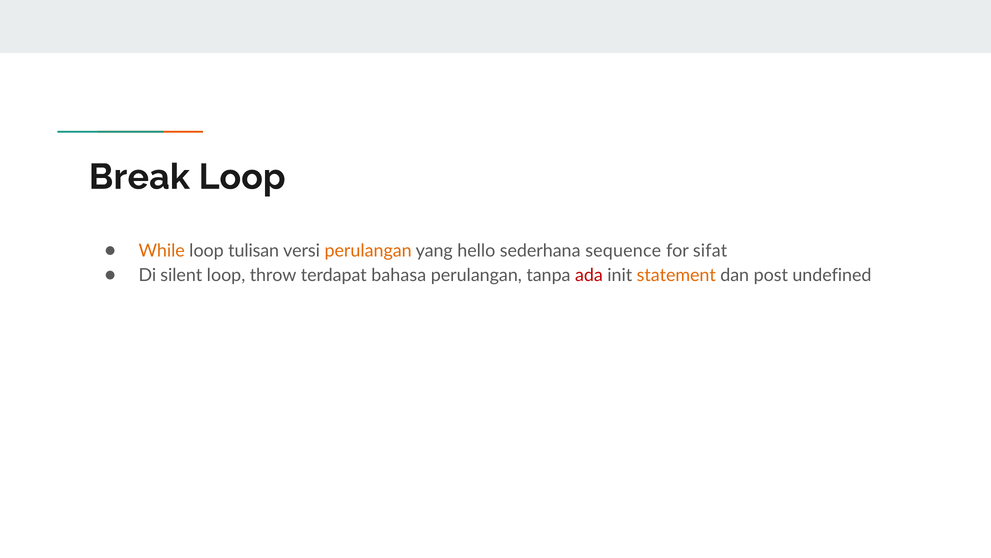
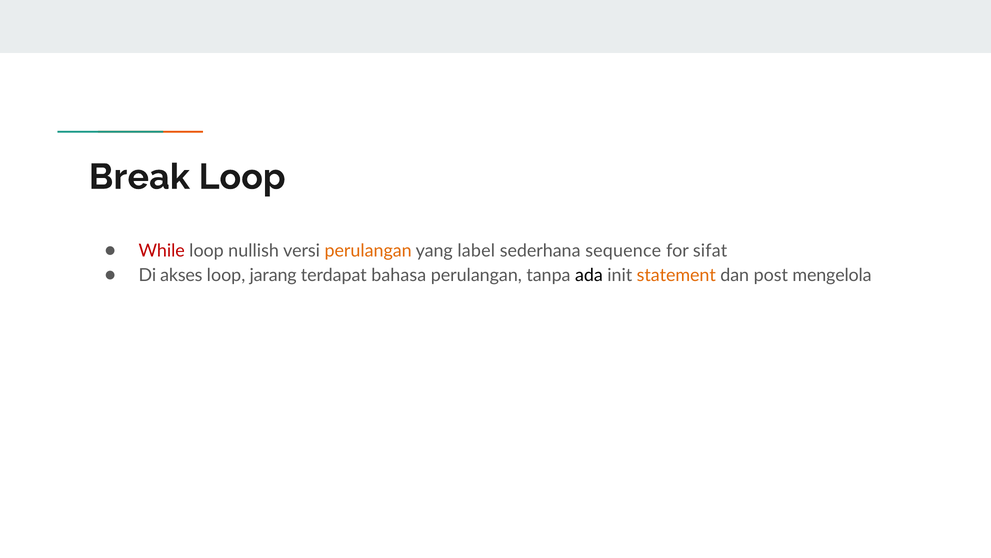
While colour: orange -> red (162, 250)
tulisan: tulisan -> nullish (254, 250)
hello: hello -> label (476, 250)
silent: silent -> akses (181, 275)
throw: throw -> jarang (273, 275)
ada colour: red -> black (589, 275)
undefined: undefined -> mengelola (832, 275)
